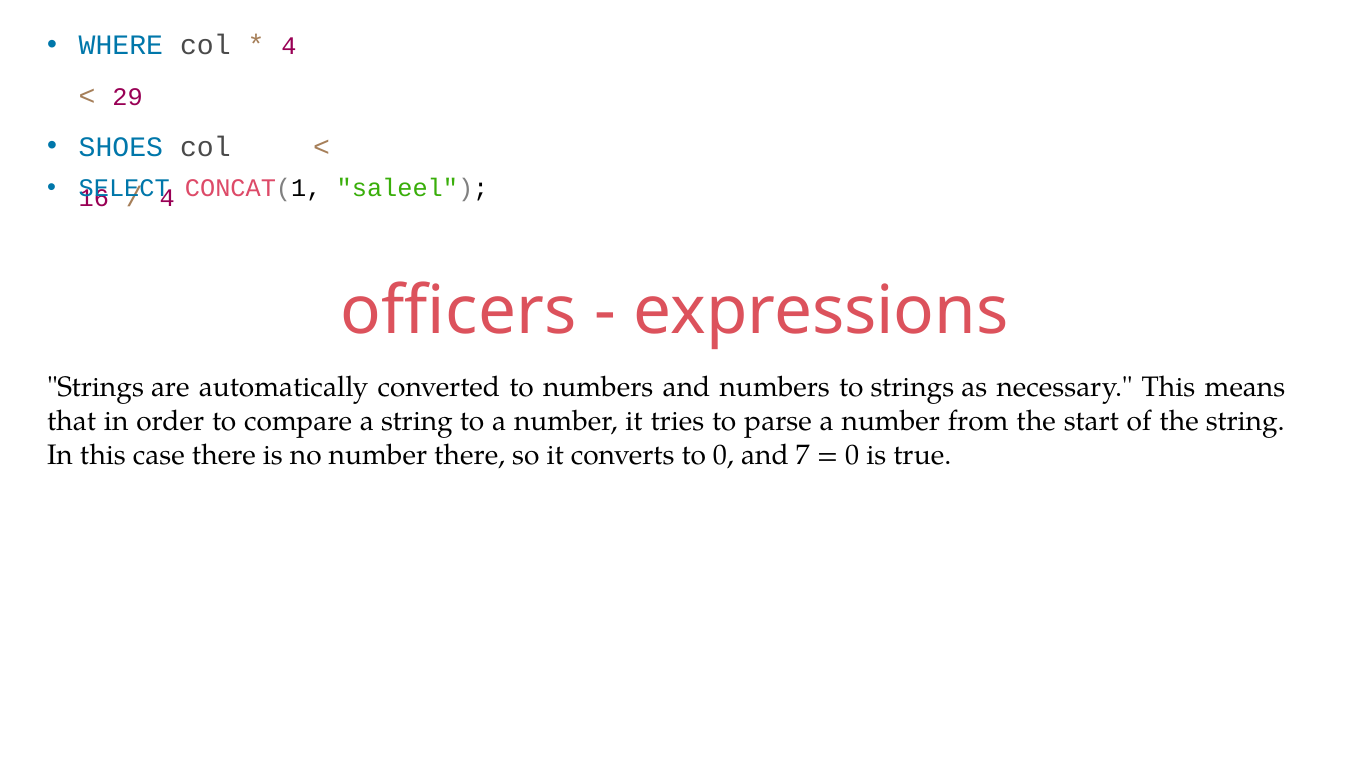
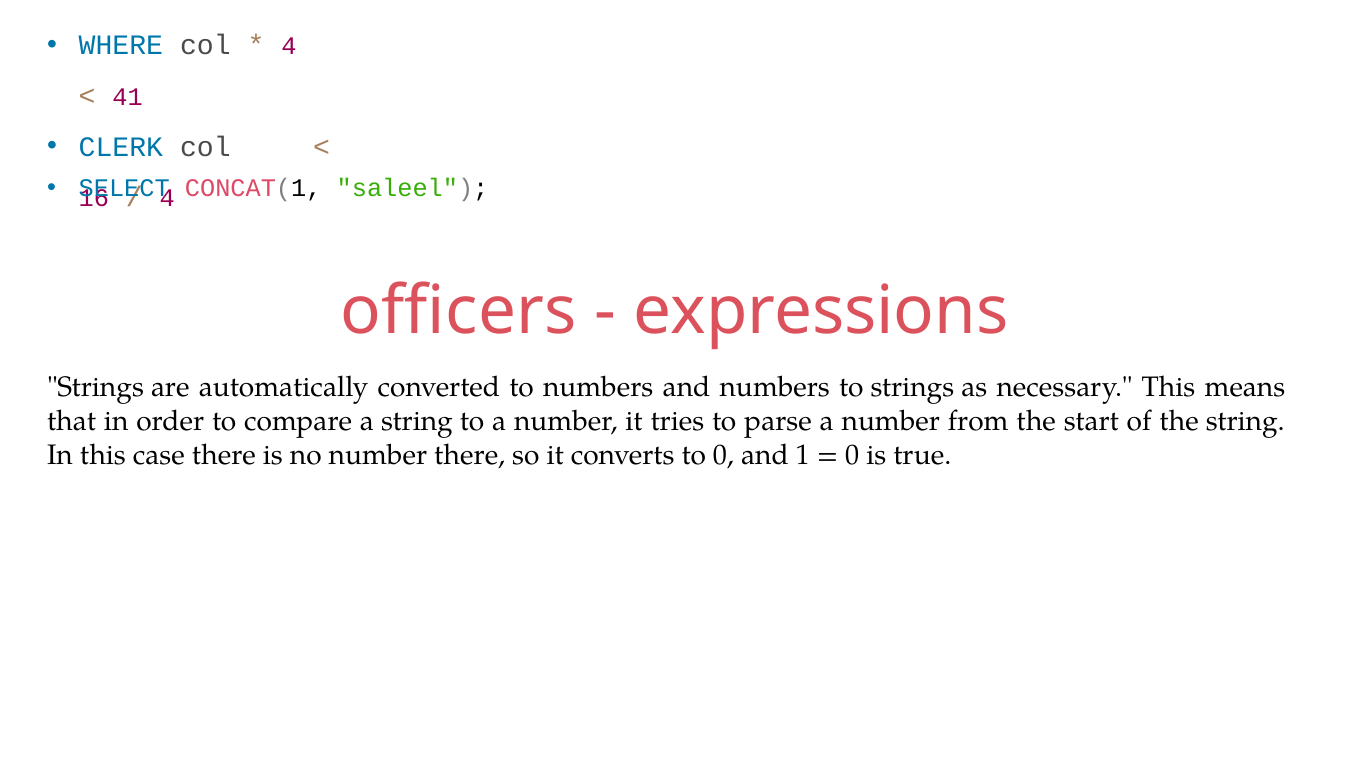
29: 29 -> 41 (128, 97)
SHOES: SHOES -> CLERK (121, 147)
7: 7 -> 1 (803, 455)
